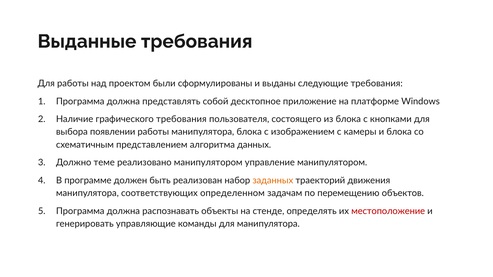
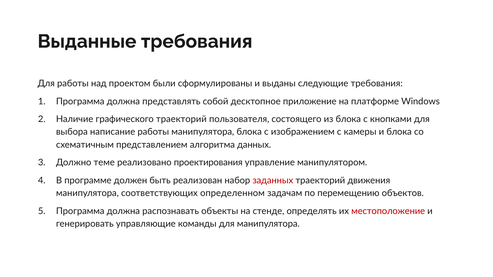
графического требования: требования -> траекторий (181, 119)
появлении: появлении -> написание (113, 132)
реализовано манипулятором: манипулятором -> проектирования (208, 163)
заданных colour: orange -> red (273, 181)
